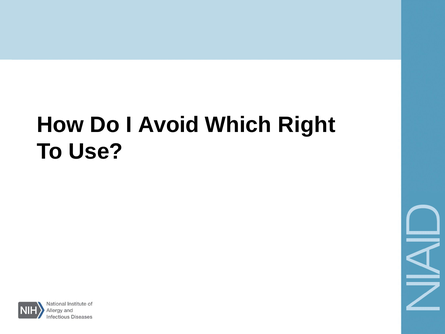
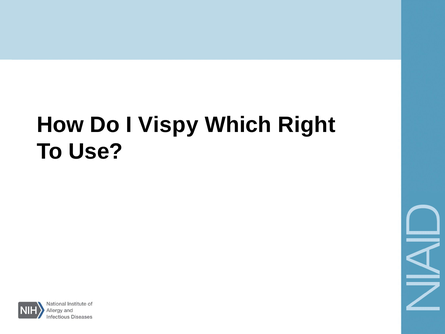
Avoid: Avoid -> Vispy (168, 125)
